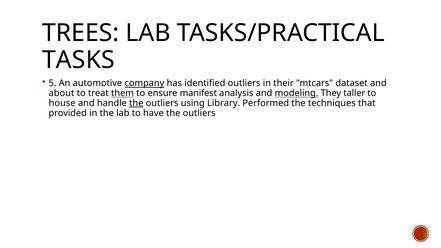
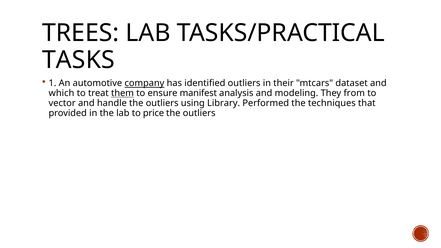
5: 5 -> 1 (52, 83)
about: about -> which (61, 93)
modeling underline: present -> none (296, 93)
taller: taller -> from (354, 93)
house: house -> vector (62, 103)
the underline: present -> none (136, 103)
have: have -> price (154, 113)
